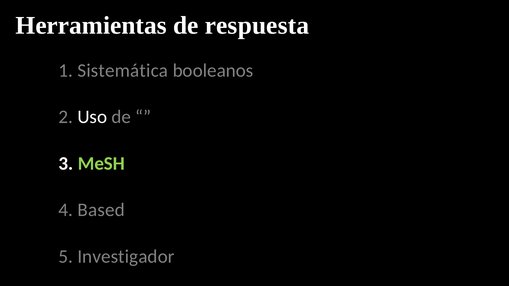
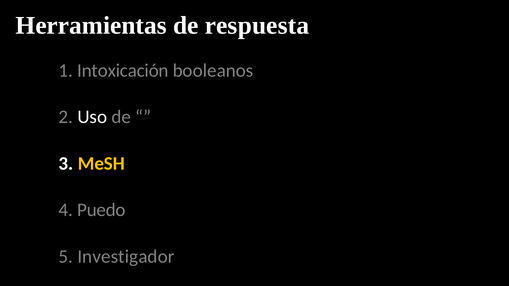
Sistemática: Sistemática -> Intoxicación (123, 71)
MeSH colour: light green -> yellow (101, 164)
Based: Based -> Puedo (101, 210)
